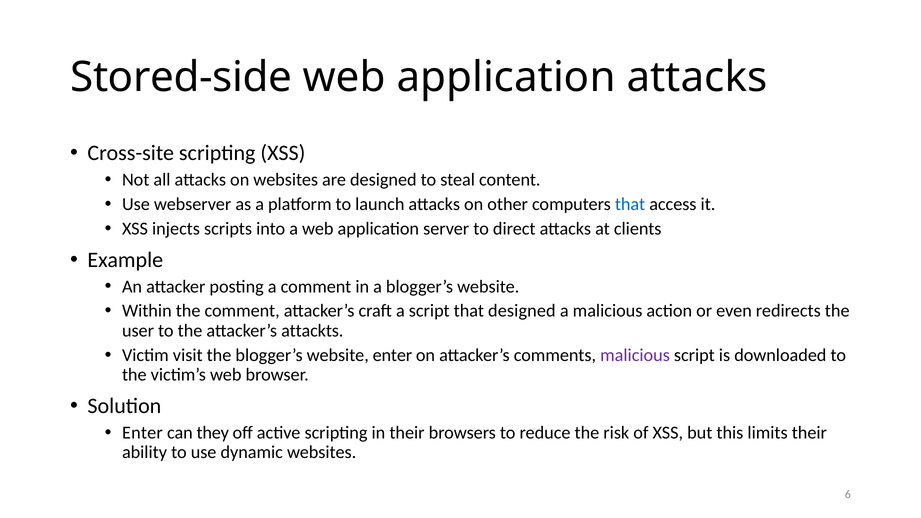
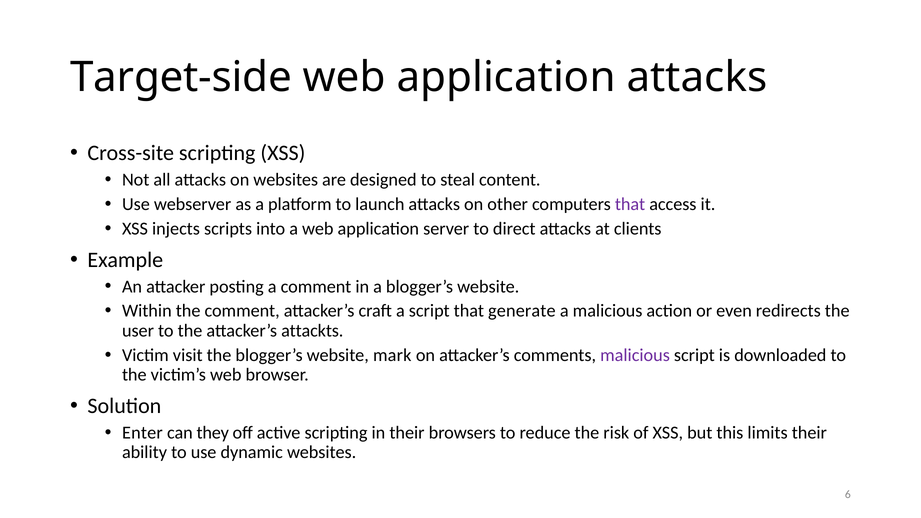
Stored-side: Stored-side -> Target-side (181, 77)
that colour: blue -> purple (630, 204)
that designed: designed -> generate (522, 311)
website enter: enter -> mark (392, 355)
